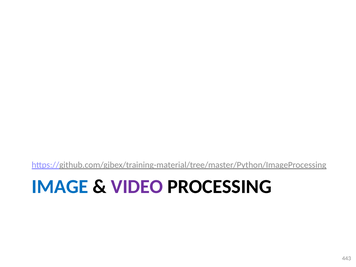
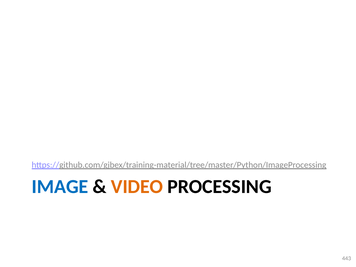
VIDEO colour: purple -> orange (137, 187)
